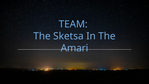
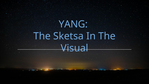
TEAM: TEAM -> YANG (73, 24)
Amari: Amari -> Visual (75, 48)
